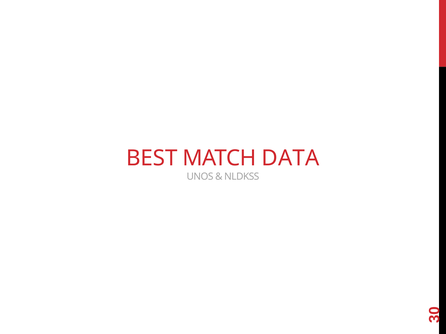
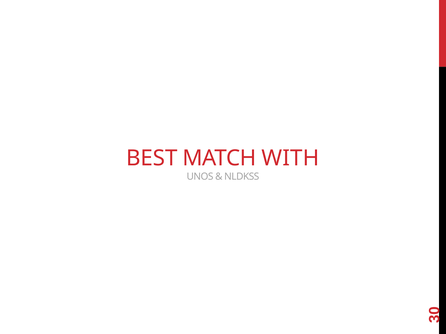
DATA: DATA -> WITH (290, 158)
